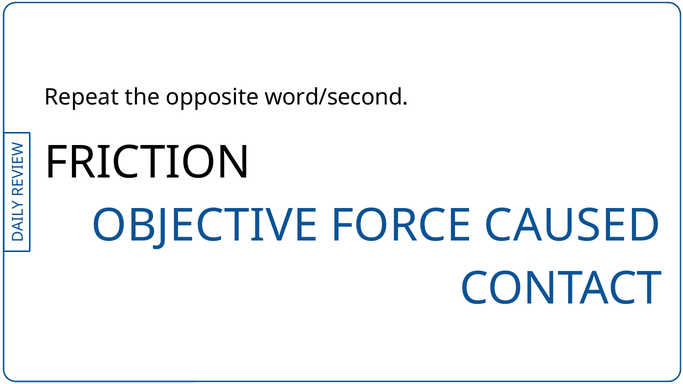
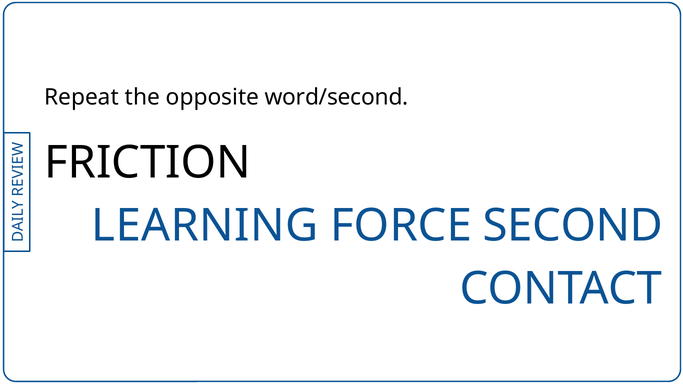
OBJECTIVE: OBJECTIVE -> LEARNING (205, 226)
CAUSED: CAUSED -> SECOND (573, 226)
